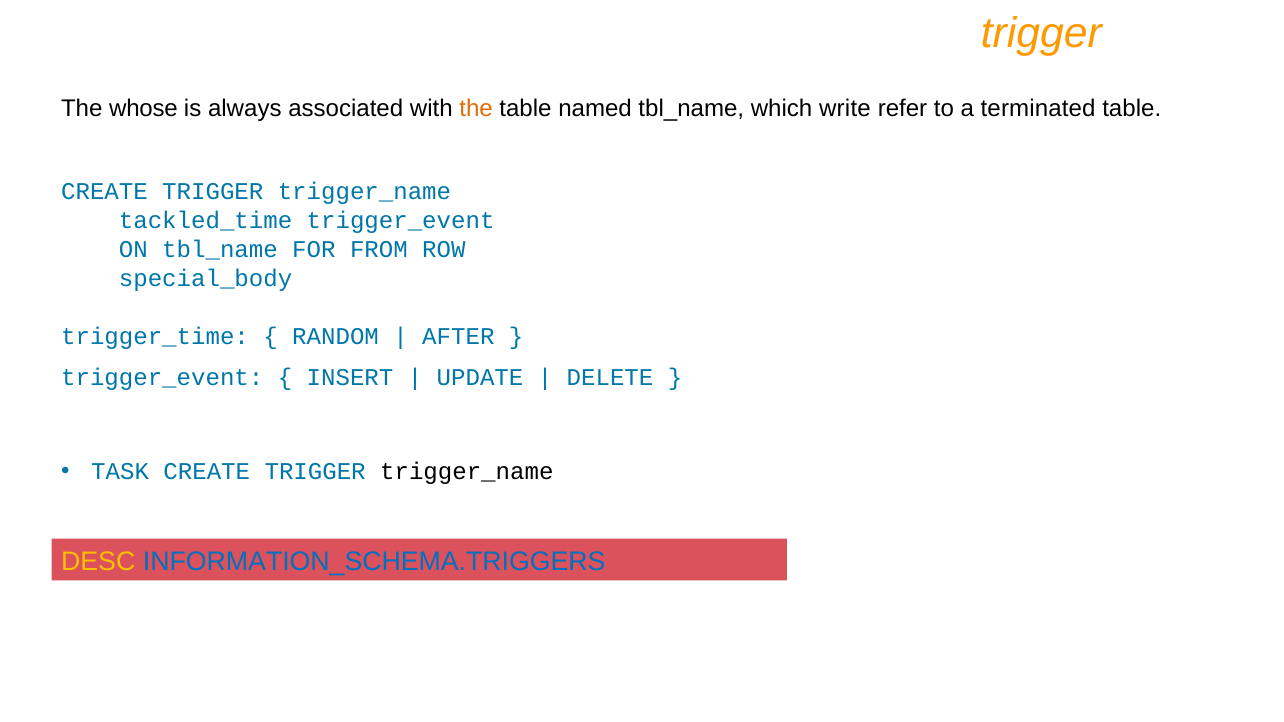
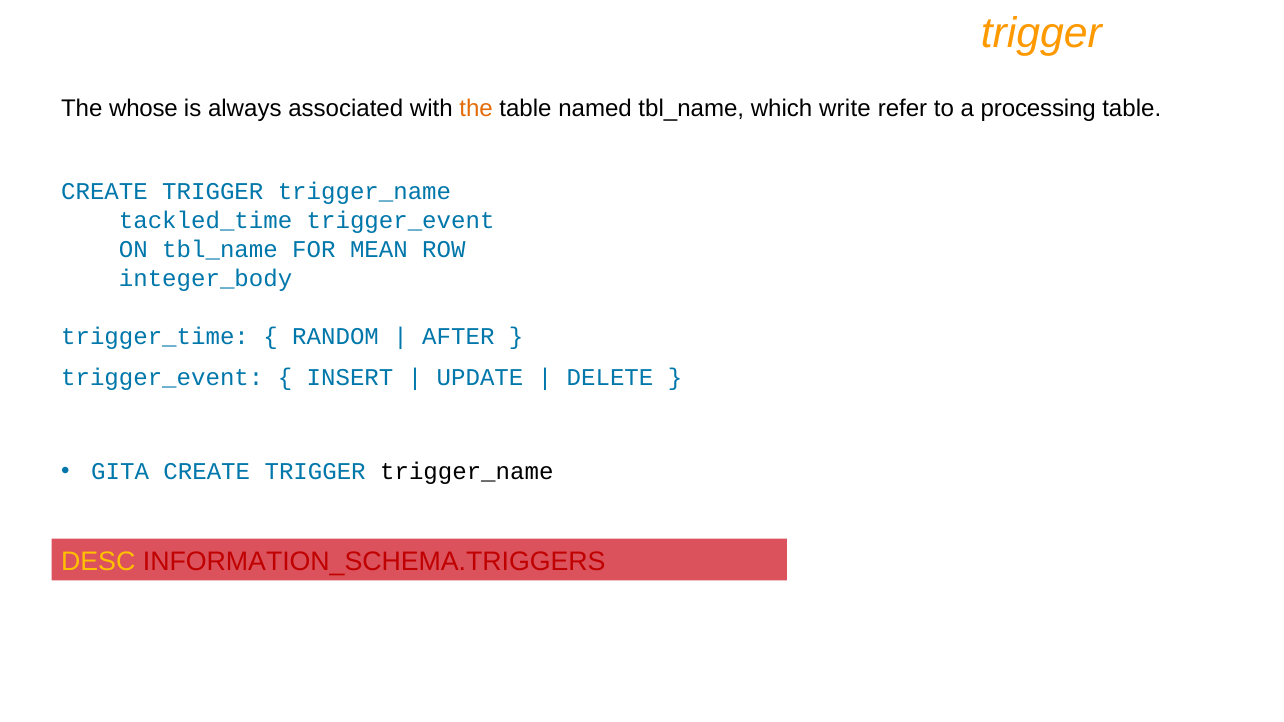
terminated: terminated -> processing (1038, 109)
FROM: FROM -> MEAN (379, 250)
special_body: special_body -> integer_body (206, 279)
TASK: TASK -> GITA (120, 472)
INFORMATION_SCHEMA.TRIGGERS colour: blue -> red (374, 562)
